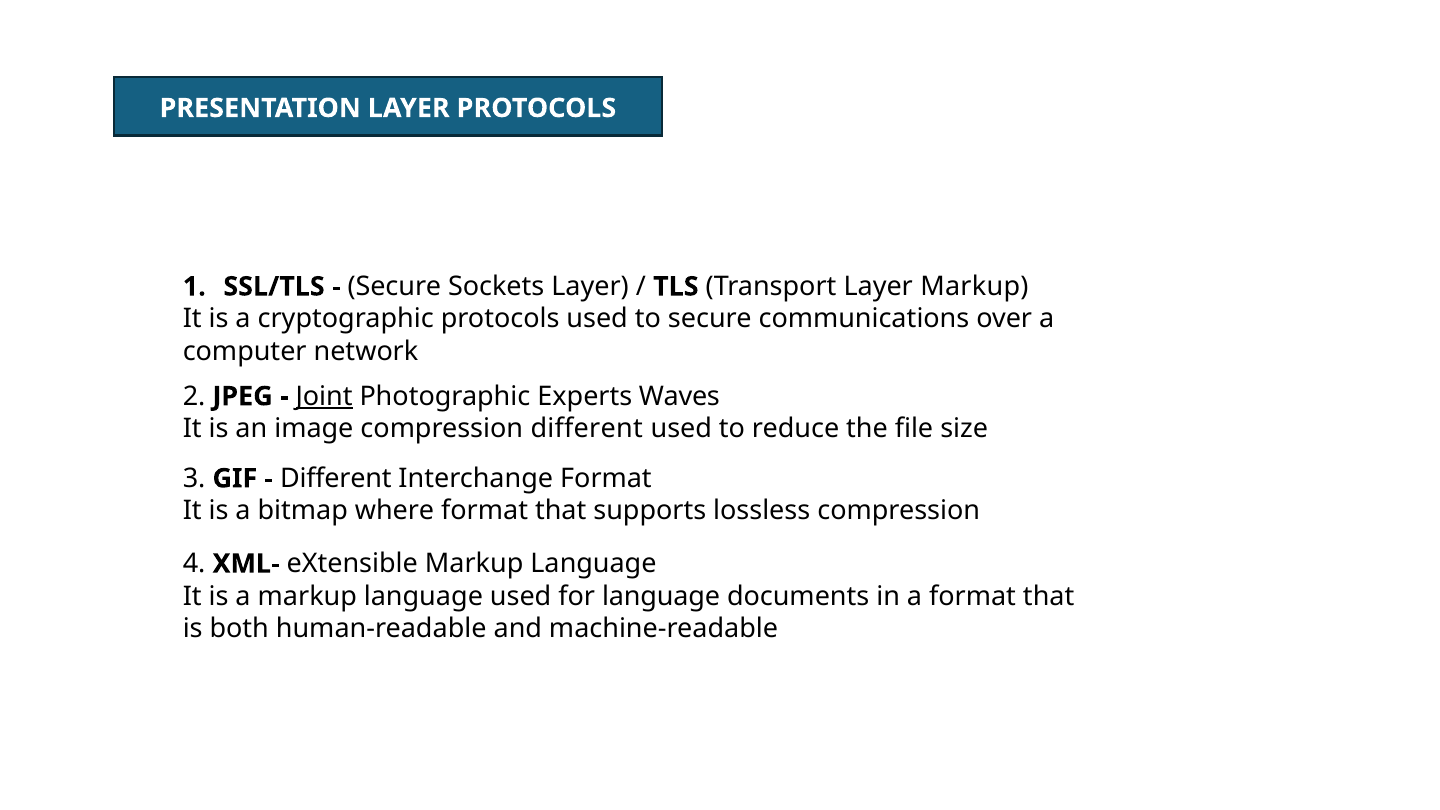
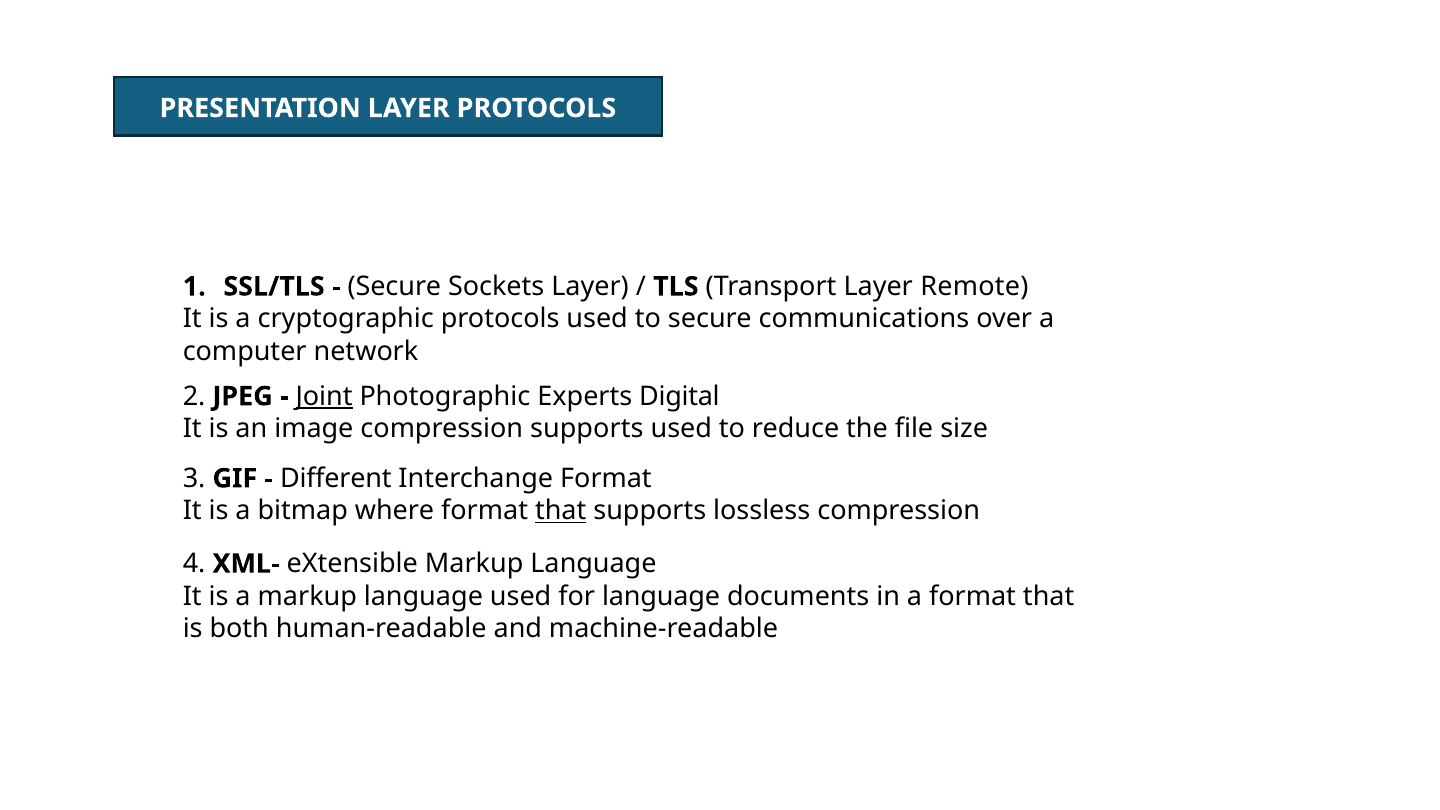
Layer Markup: Markup -> Remote (974, 287)
Waves: Waves -> Digital (679, 396)
compression different: different -> supports (587, 429)
that underline: none -> present (561, 511)
